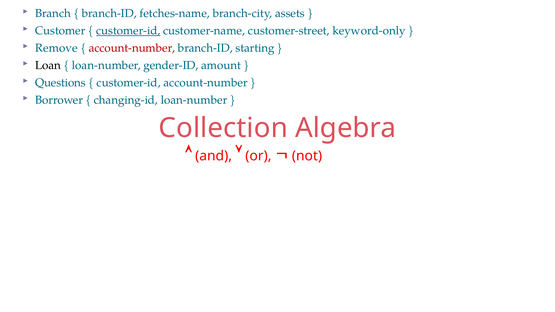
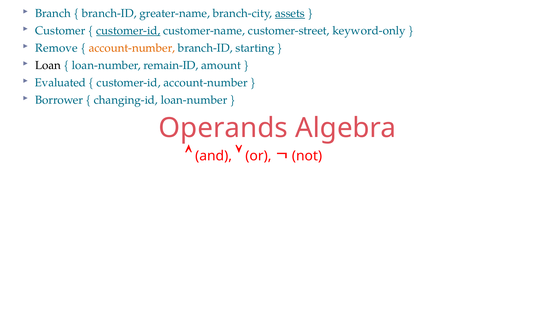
fetches-name: fetches-name -> greater-name (175, 13)
assets underline: none -> present (290, 13)
account-number colour: red -> orange (132, 48)
gender-ID: gender-ID -> remain-ID (171, 65)
Questions: Questions -> Evaluated (60, 83)
Collection: Collection -> Operands (223, 128)
